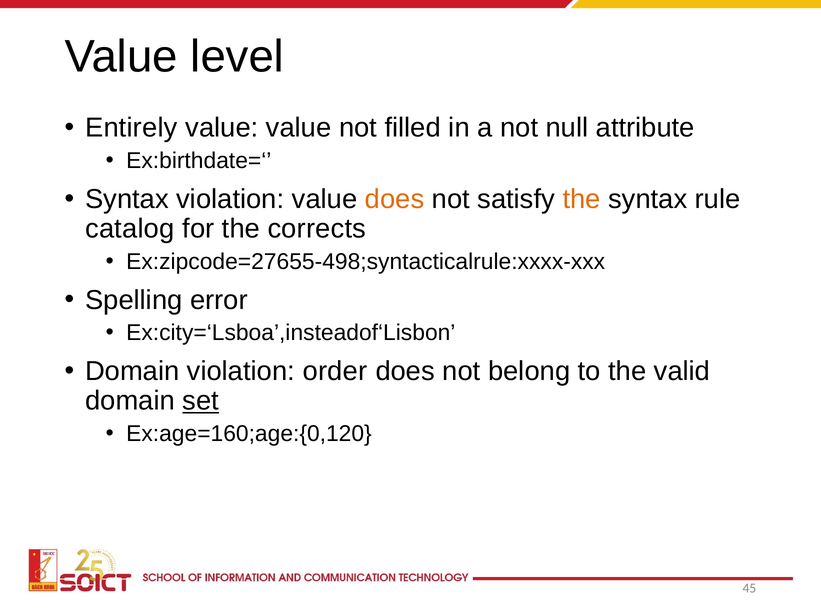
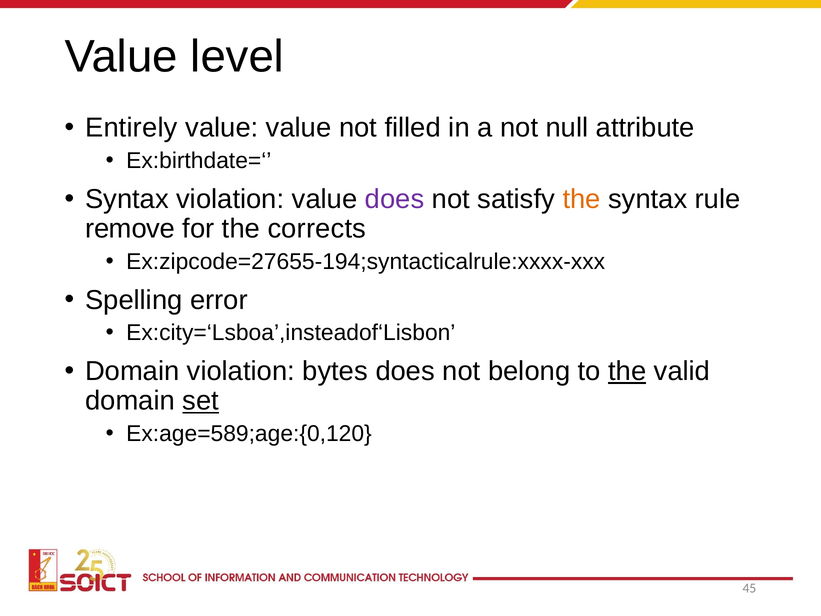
does colour: orange -> purple (395, 199)
catalog: catalog -> remove (130, 229)
Ex:zipcode=27655-498;syntacticalrule:xxxx-xxx: Ex:zipcode=27655-498;syntacticalrule:xxxx-xxx -> Ex:zipcode=27655-194;syntacticalrule:xxxx-xxx (366, 261)
order: order -> bytes (335, 371)
the underline: none -> present (627, 371)
Ex:age=160;age:{0,120: Ex:age=160;age:{0,120 -> Ex:age=589;age:{0,120 (249, 433)
